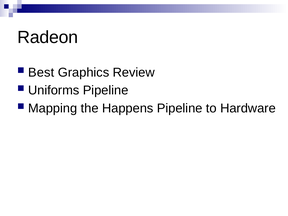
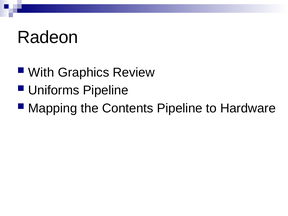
Best: Best -> With (41, 72)
Happens: Happens -> Contents (128, 108)
